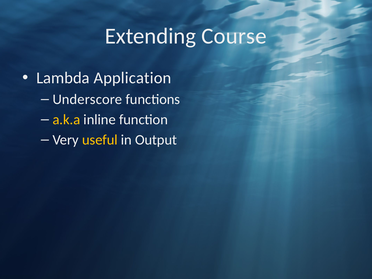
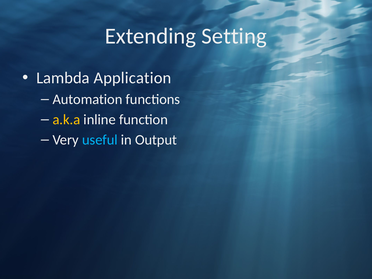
Course: Course -> Setting (234, 36)
Underscore: Underscore -> Automation (87, 99)
useful colour: yellow -> light blue (100, 140)
